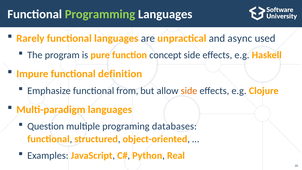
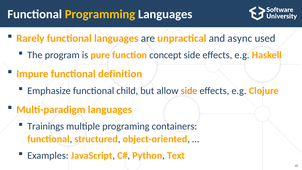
Programming colour: light green -> yellow (100, 14)
from: from -> child (127, 91)
Question: Question -> Trainings (46, 126)
databases: databases -> containers (174, 126)
Real: Real -> Text (176, 155)
